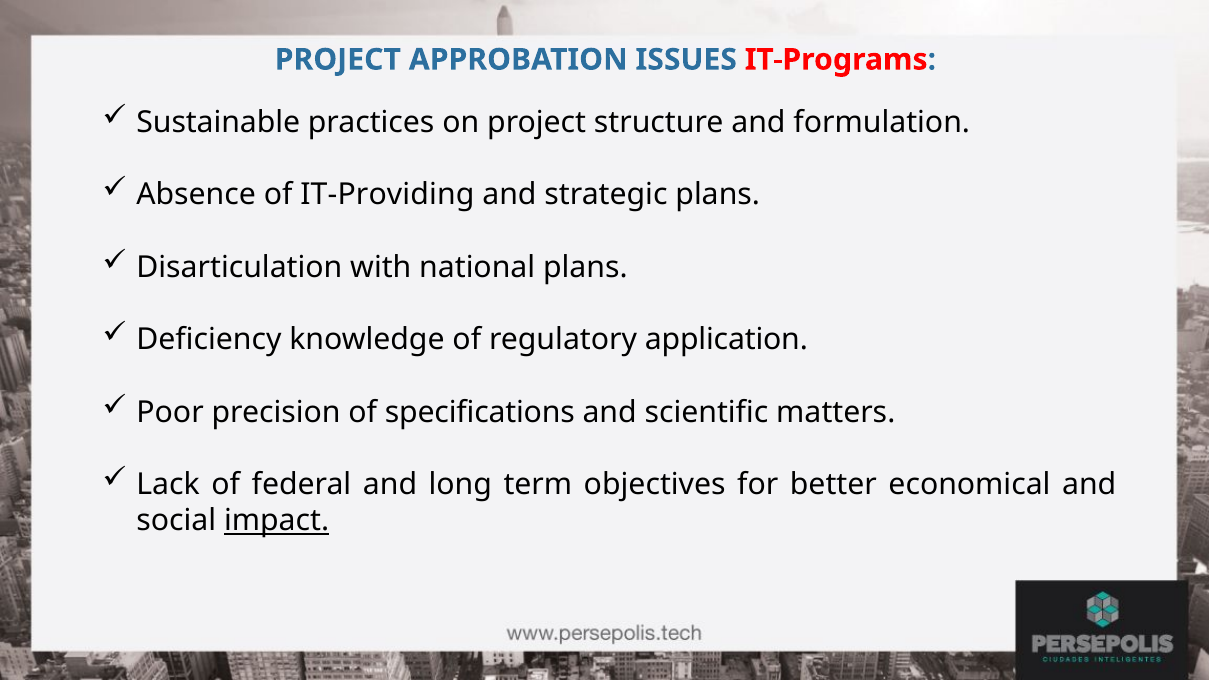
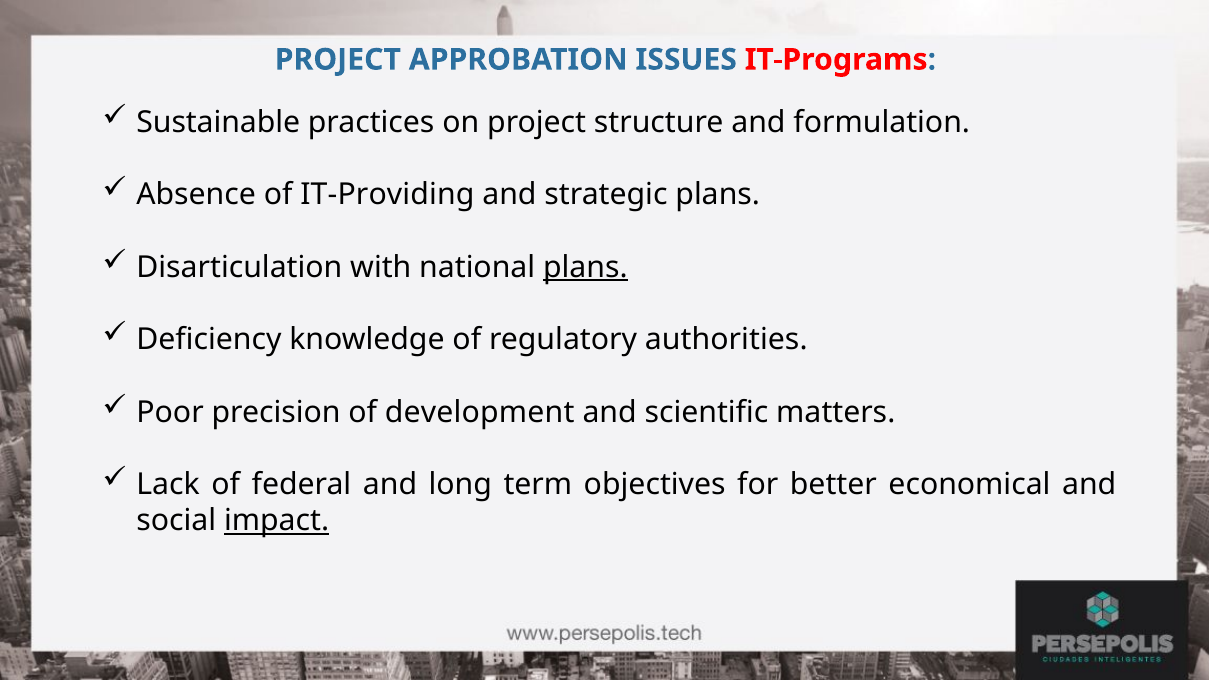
plans underline: none -> present (585, 267)
application: application -> authorities (726, 340)
specifications: specifications -> development (480, 412)
